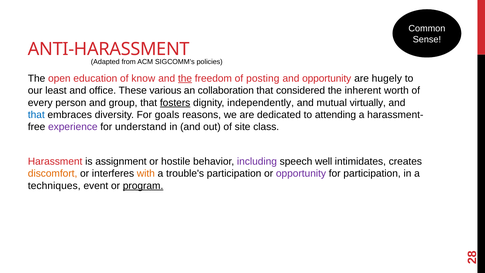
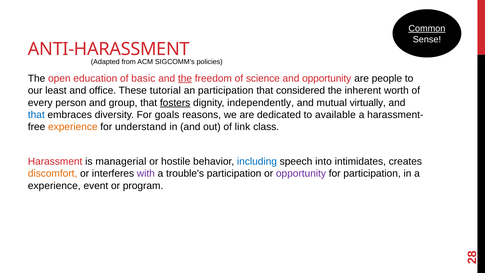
Common underline: none -> present (427, 29)
know: know -> basic (143, 78)
posting: posting -> science (263, 78)
hugely: hugely -> people (387, 78)
various: various -> tutorial (165, 90)
an collaboration: collaboration -> participation (226, 90)
attending: attending -> available (335, 115)
experience colour: purple -> orange (73, 127)
site: site -> link (243, 127)
assignment: assignment -> managerial (121, 161)
including colour: purple -> blue (257, 161)
well: well -> into (324, 161)
with colour: orange -> purple (146, 173)
techniques: techniques -> experience (54, 186)
program underline: present -> none (143, 186)
